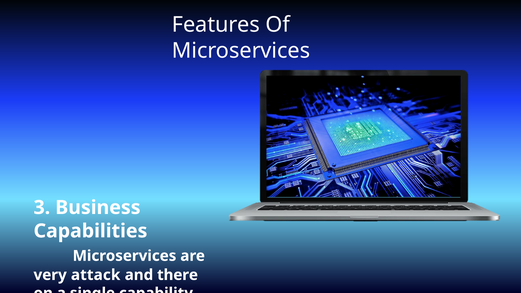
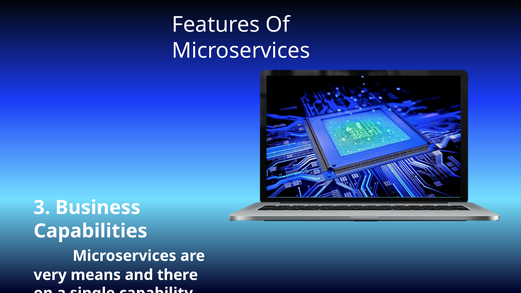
attack: attack -> means (96, 275)
